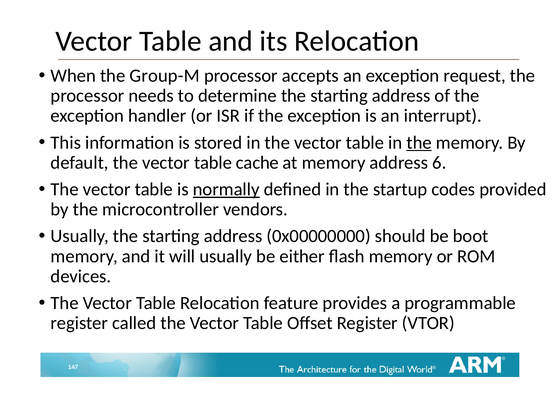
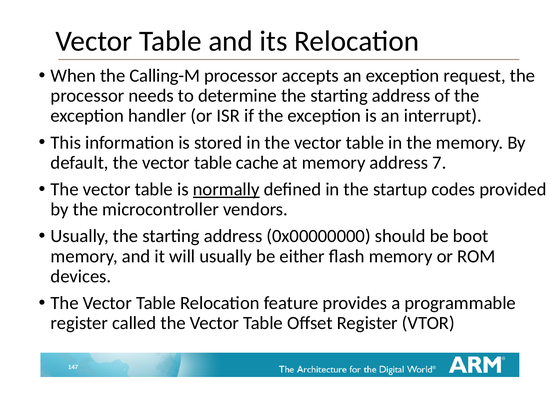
Group-M: Group-M -> Calling-M (165, 76)
the underline: present -> none (419, 143)
6: 6 -> 7 (439, 163)
